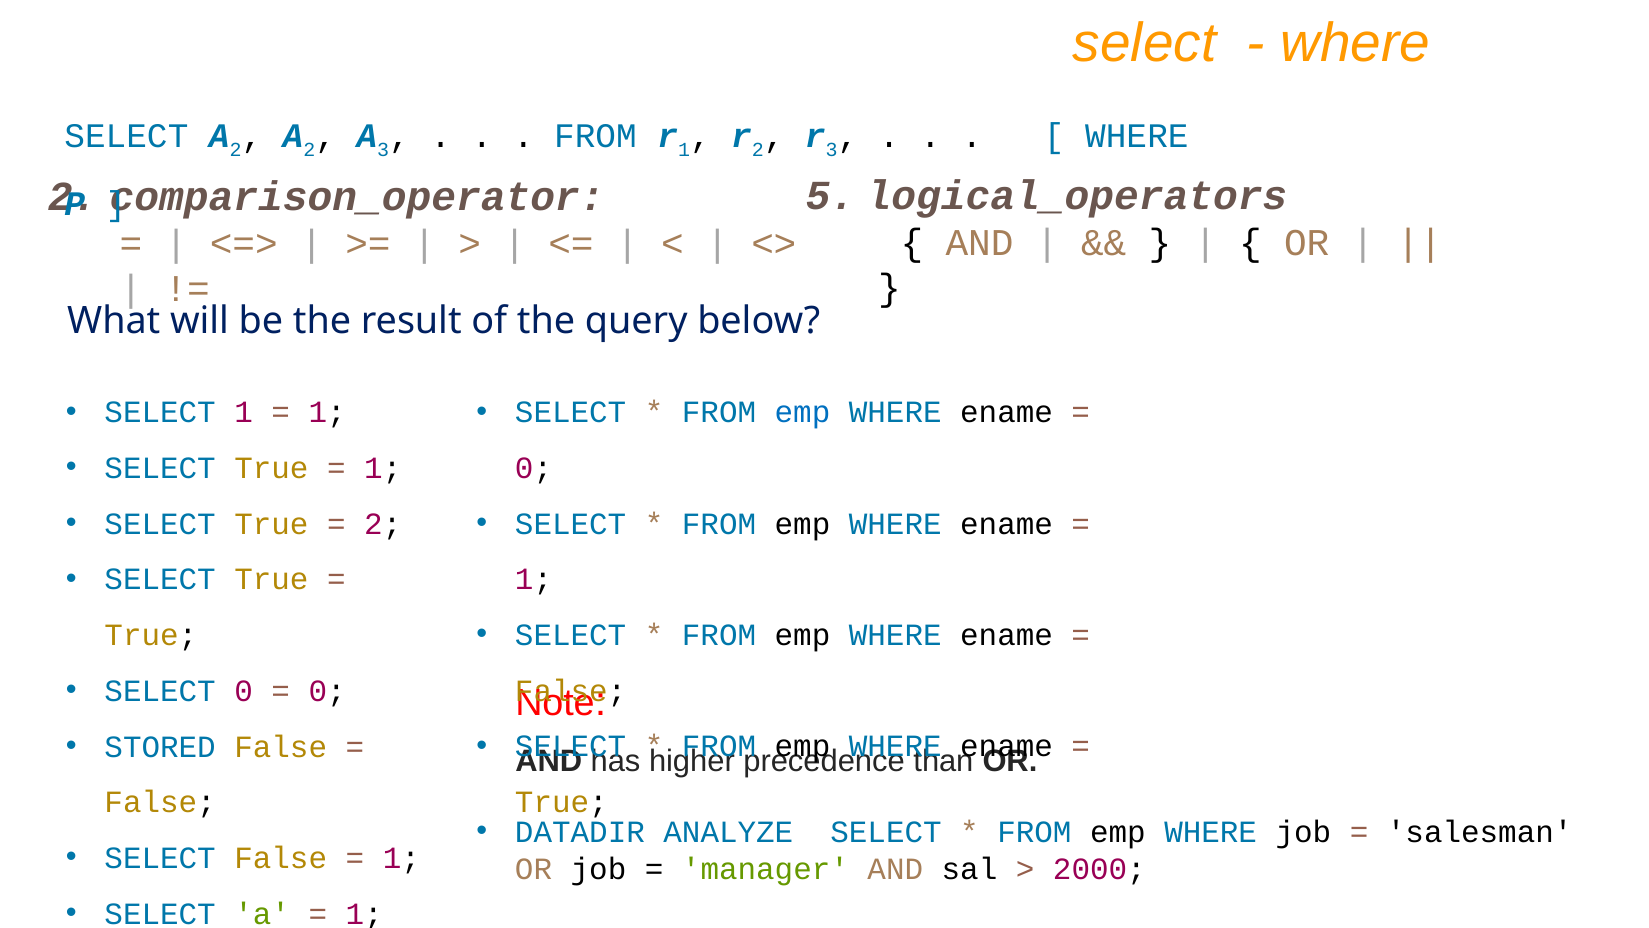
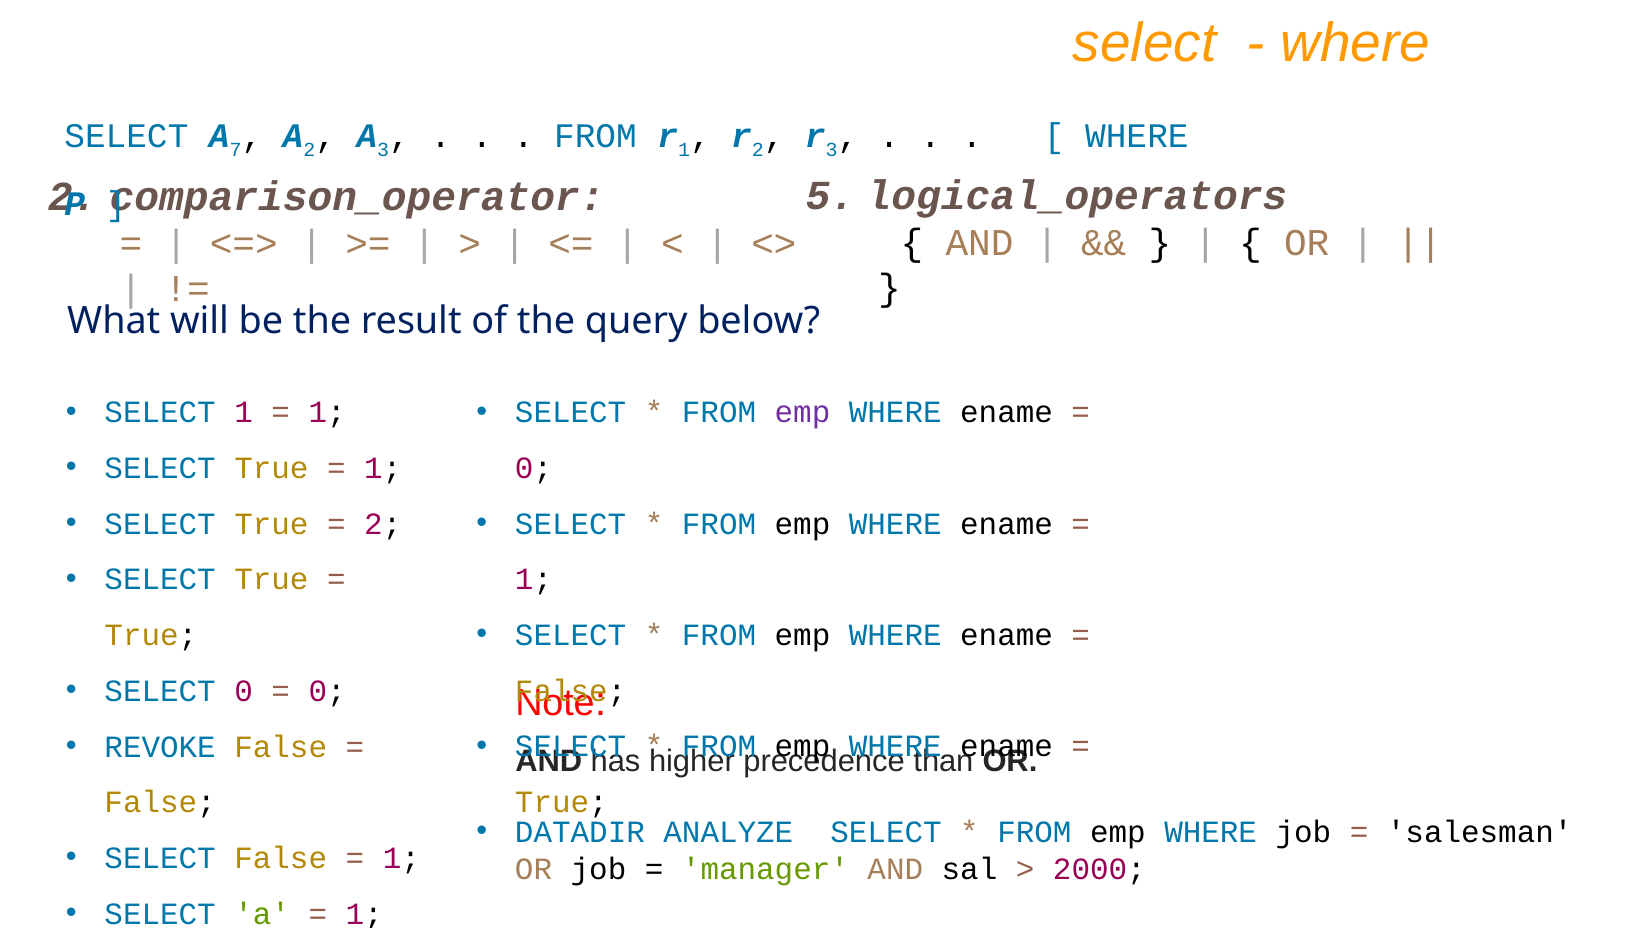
SELECT A 2: 2 -> 7 (236, 150)
emp colour: blue -> purple (802, 412)
STORED: STORED -> REVOKE (160, 746)
